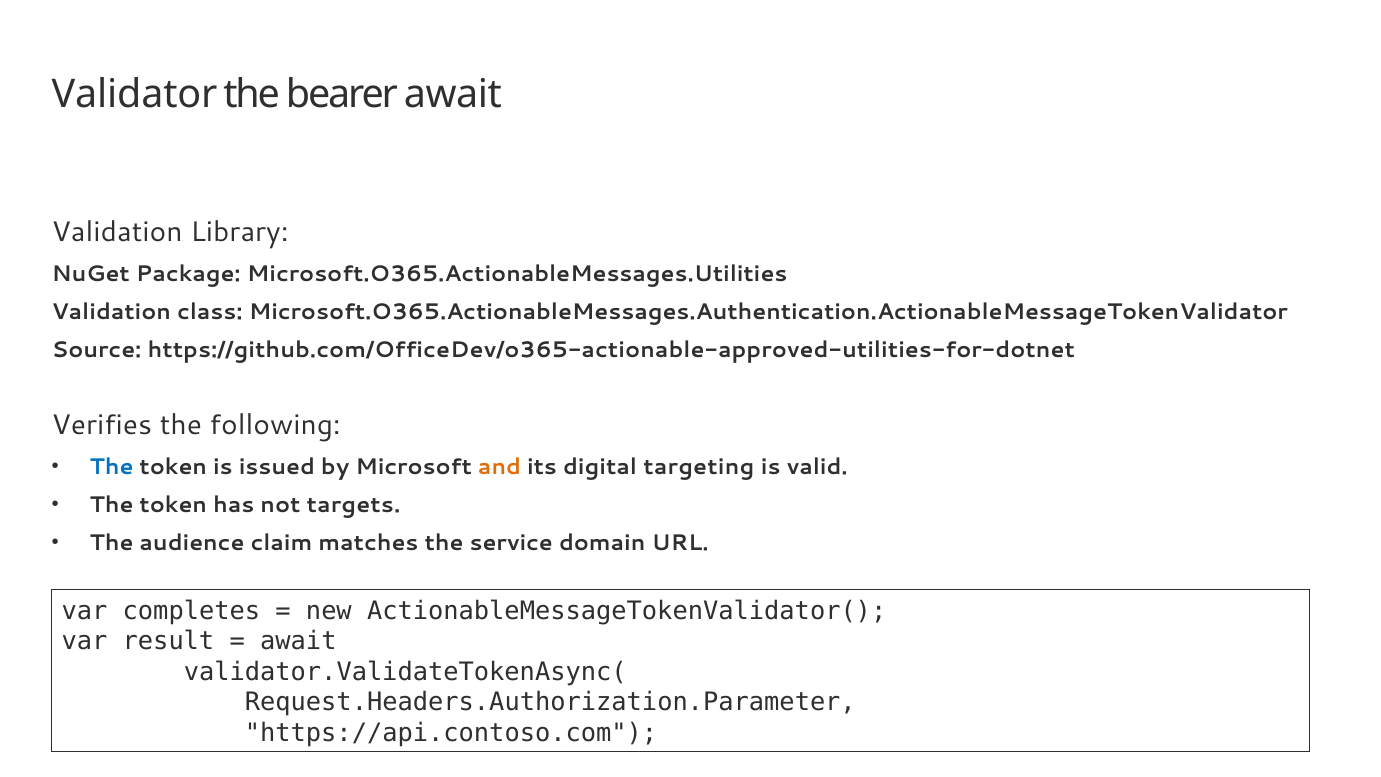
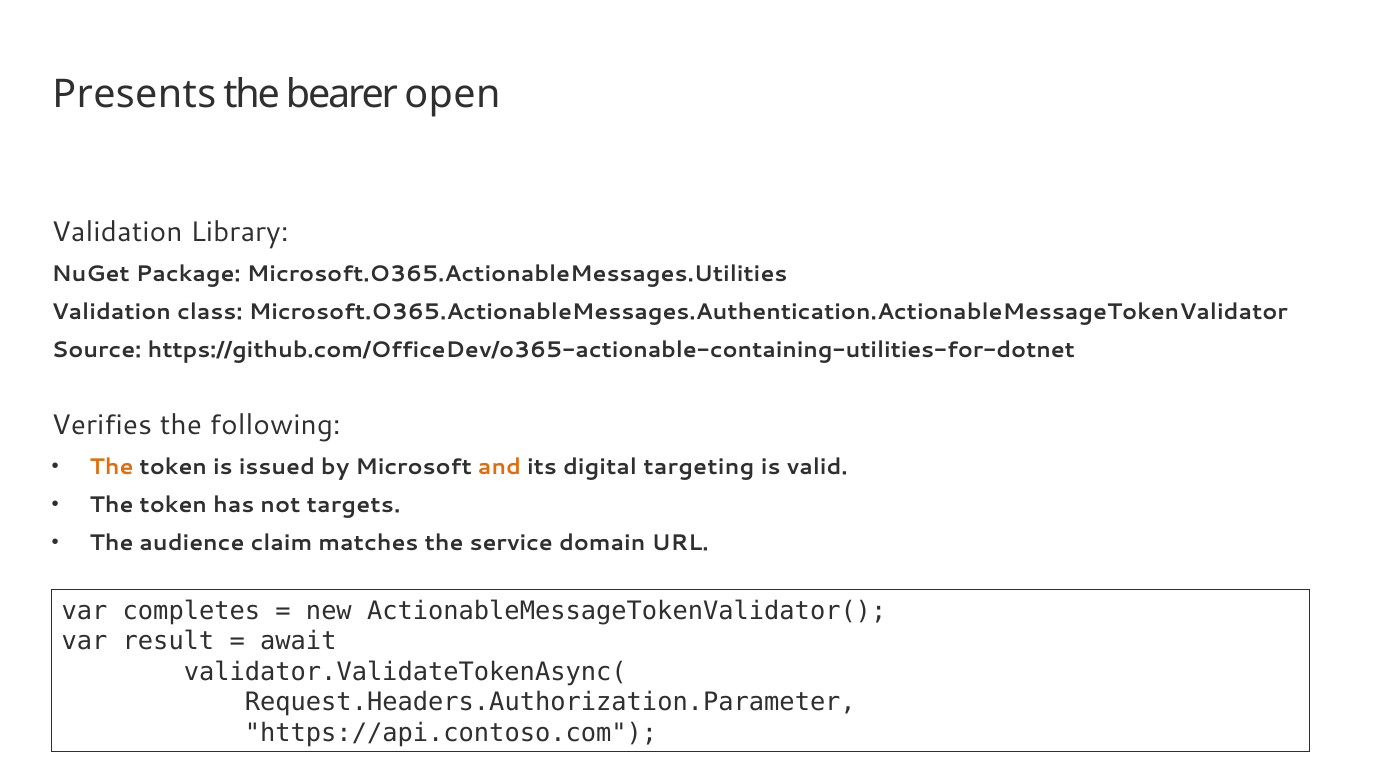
Validator: Validator -> Presents (134, 94)
bearer await: await -> open (452, 94)
https://github.com/OfficeDev/o365-actionable-approved-utilities-for-dotnet: https://github.com/OfficeDev/o365-actionable-approved-utilities-for-dotnet -> https://github.com/OfficeDev/o365-actionable-containing-utilities-for-dotnet (611, 350)
The colour: blue -> orange (112, 466)
